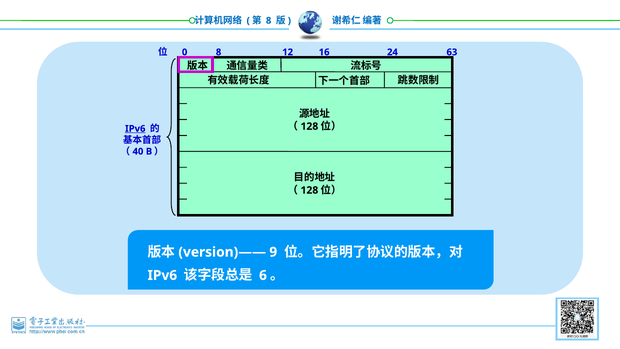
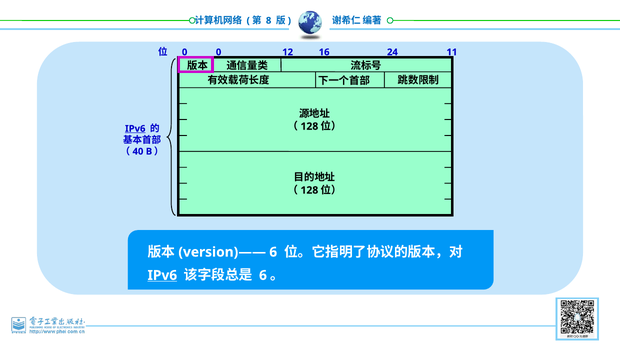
8: 8 -> 0 (219, 52)
63: 63 -> 11 (452, 52)
9: 9 -> 6 (273, 252)
IPv6 underline: none -> present (162, 275)
